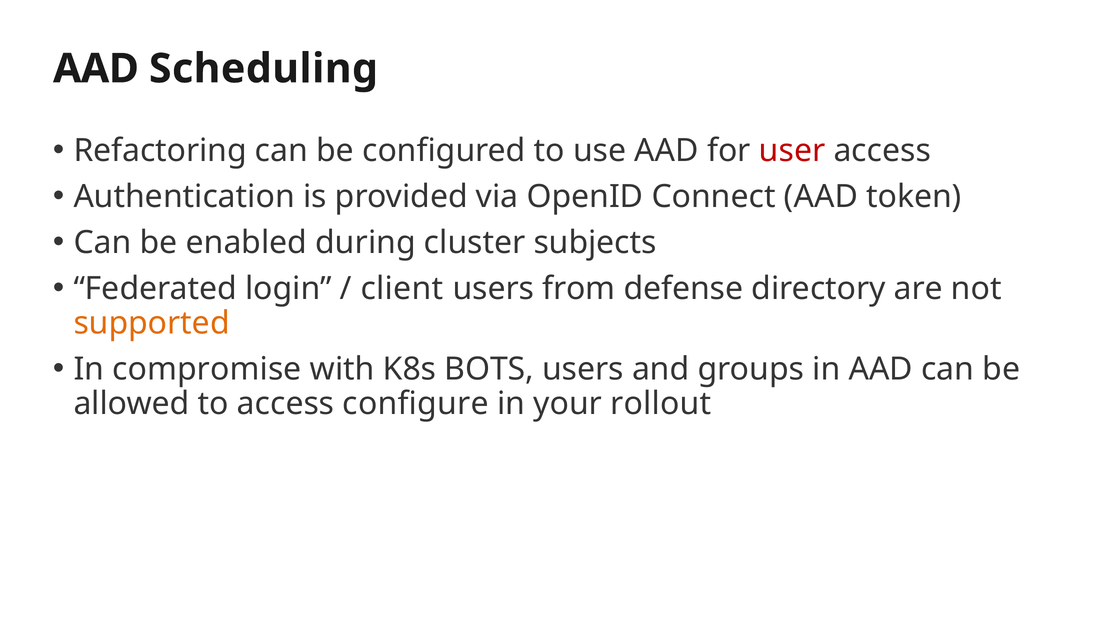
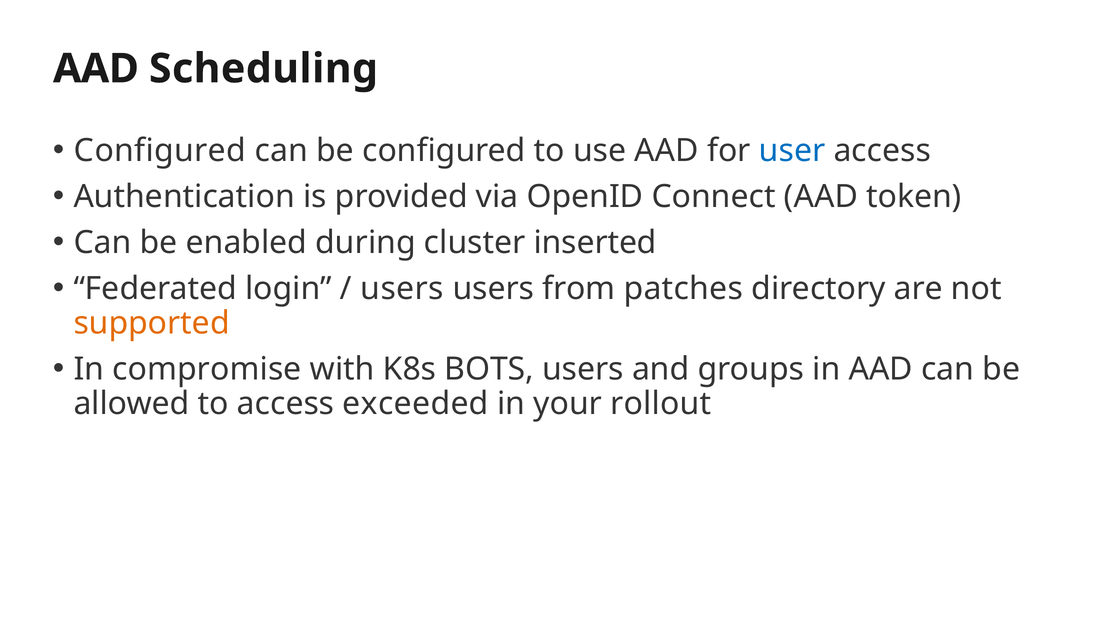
Refactoring: Refactoring -> Configured (160, 150)
user colour: red -> blue (792, 150)
subjects: subjects -> inserted (595, 242)
client: client -> users (402, 288)
defense: defense -> patches (683, 288)
configure: configure -> exceeded (416, 403)
